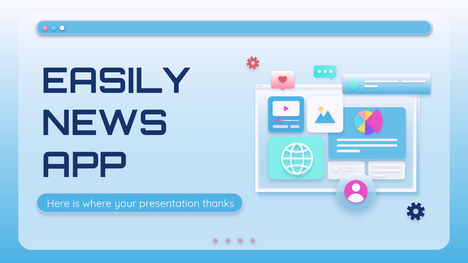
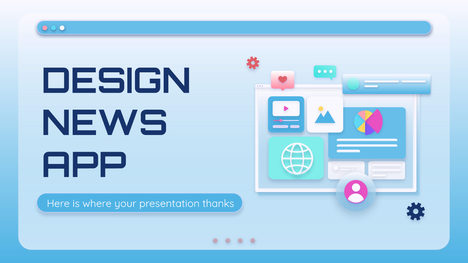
EASILY: EASILY -> DESIGN (116, 81)
